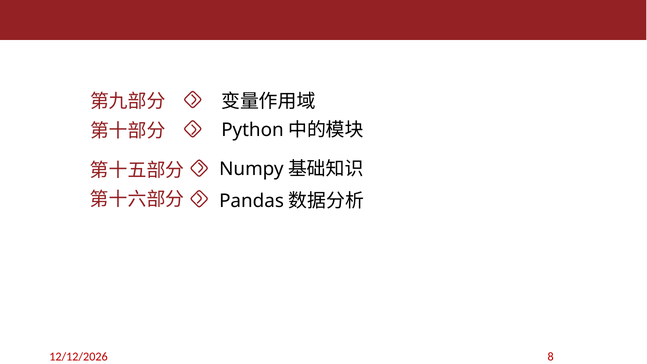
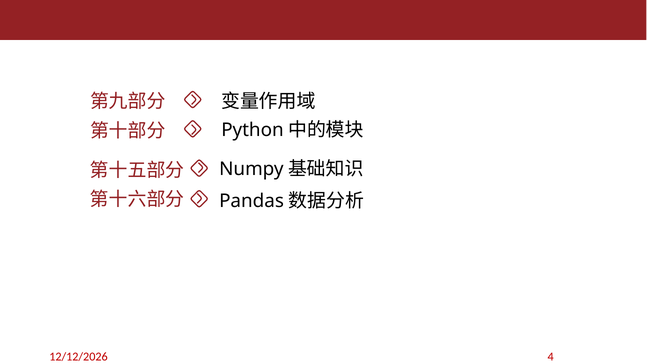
8: 8 -> 4 (551, 357)
